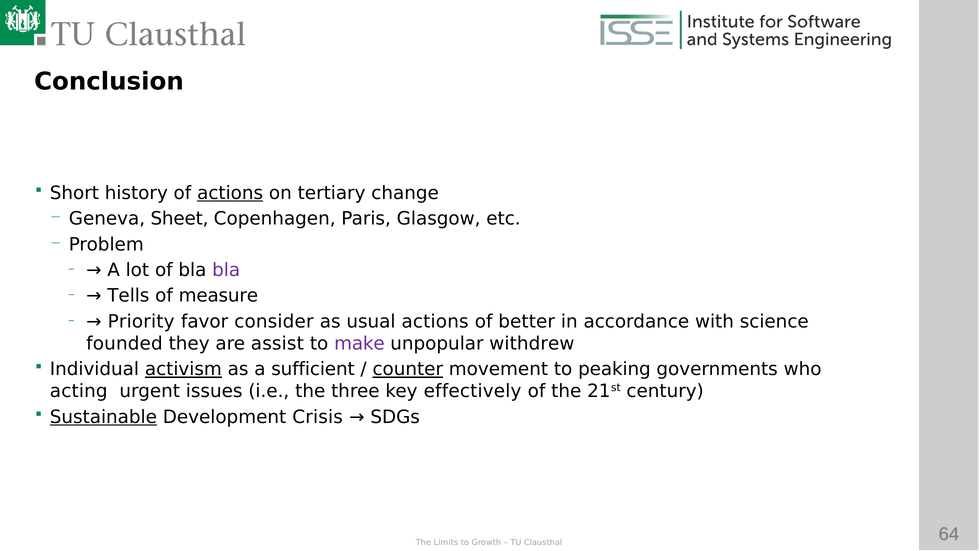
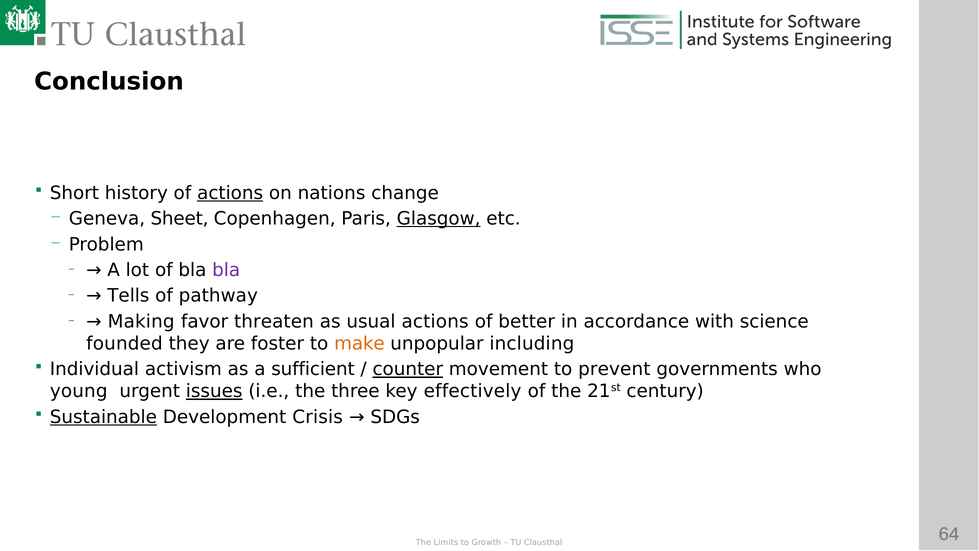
tertiary: tertiary -> nations (332, 193)
Glasgow underline: none -> present (439, 219)
measure: measure -> pathway (218, 296)
Priority: Priority -> Making (141, 321)
consider: consider -> threaten (274, 321)
assist: assist -> foster (277, 343)
make colour: purple -> orange (359, 343)
withdrew: withdrew -> including (532, 343)
activism underline: present -> none (183, 369)
peaking: peaking -> prevent (614, 369)
acting: acting -> young (79, 391)
issues underline: none -> present (214, 391)
